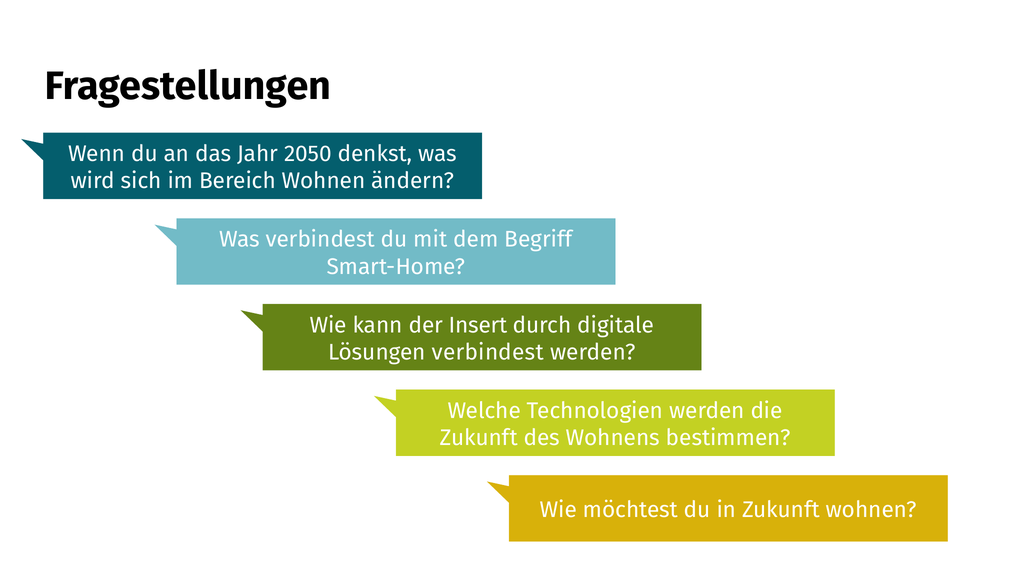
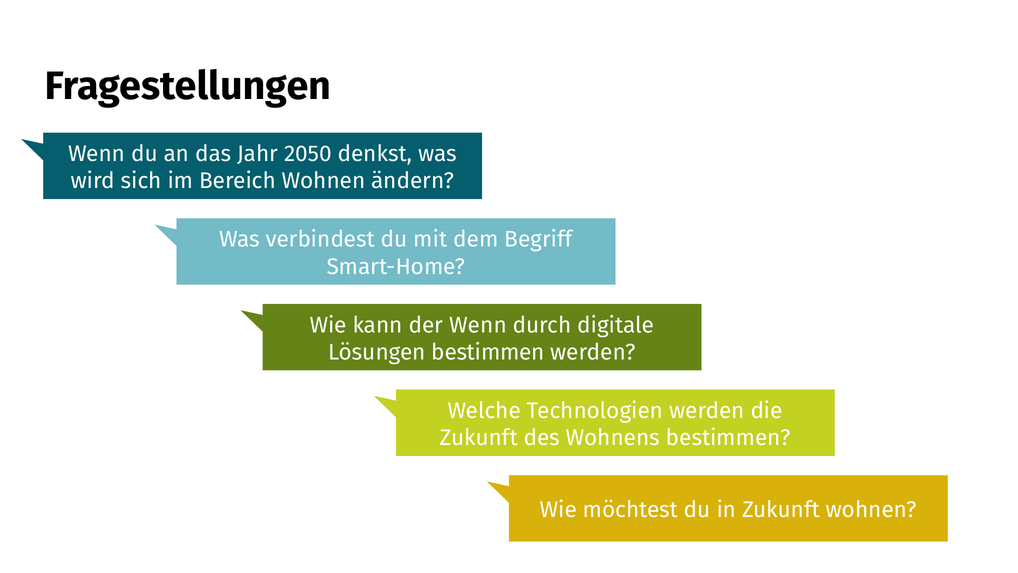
der Insert: Insert -> Wenn (478, 325)
Lösungen verbindest: verbindest -> bestimmen (488, 352)
